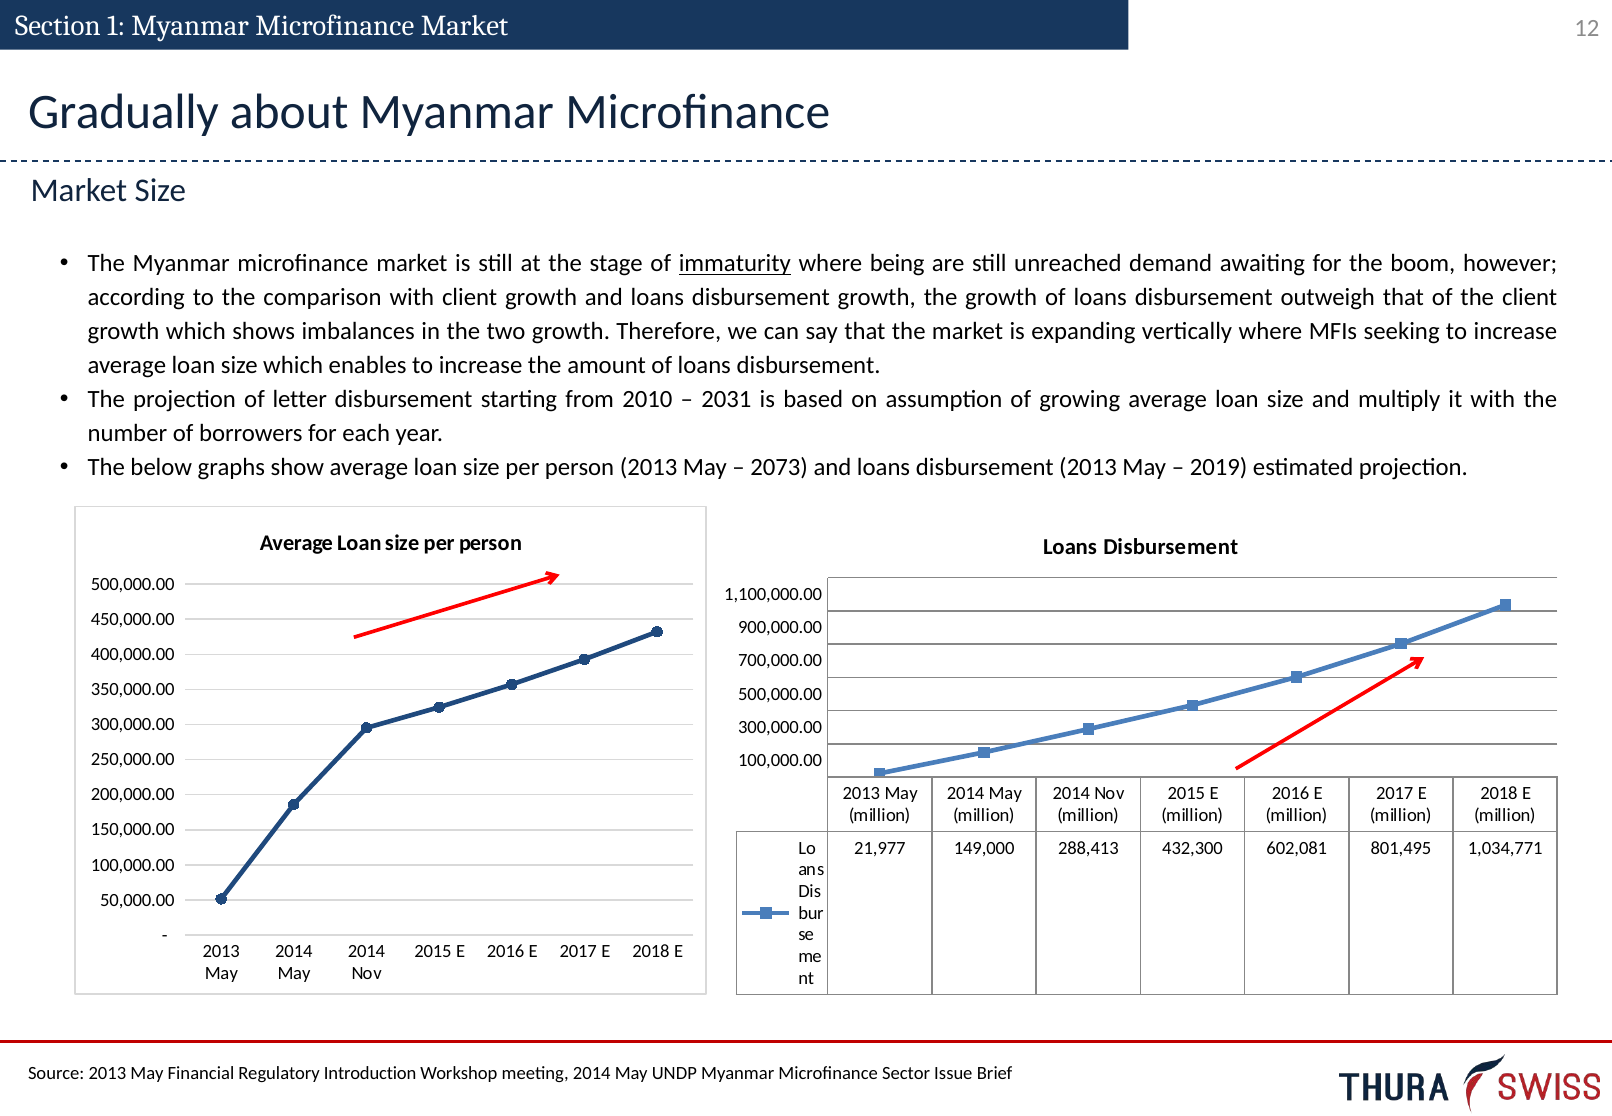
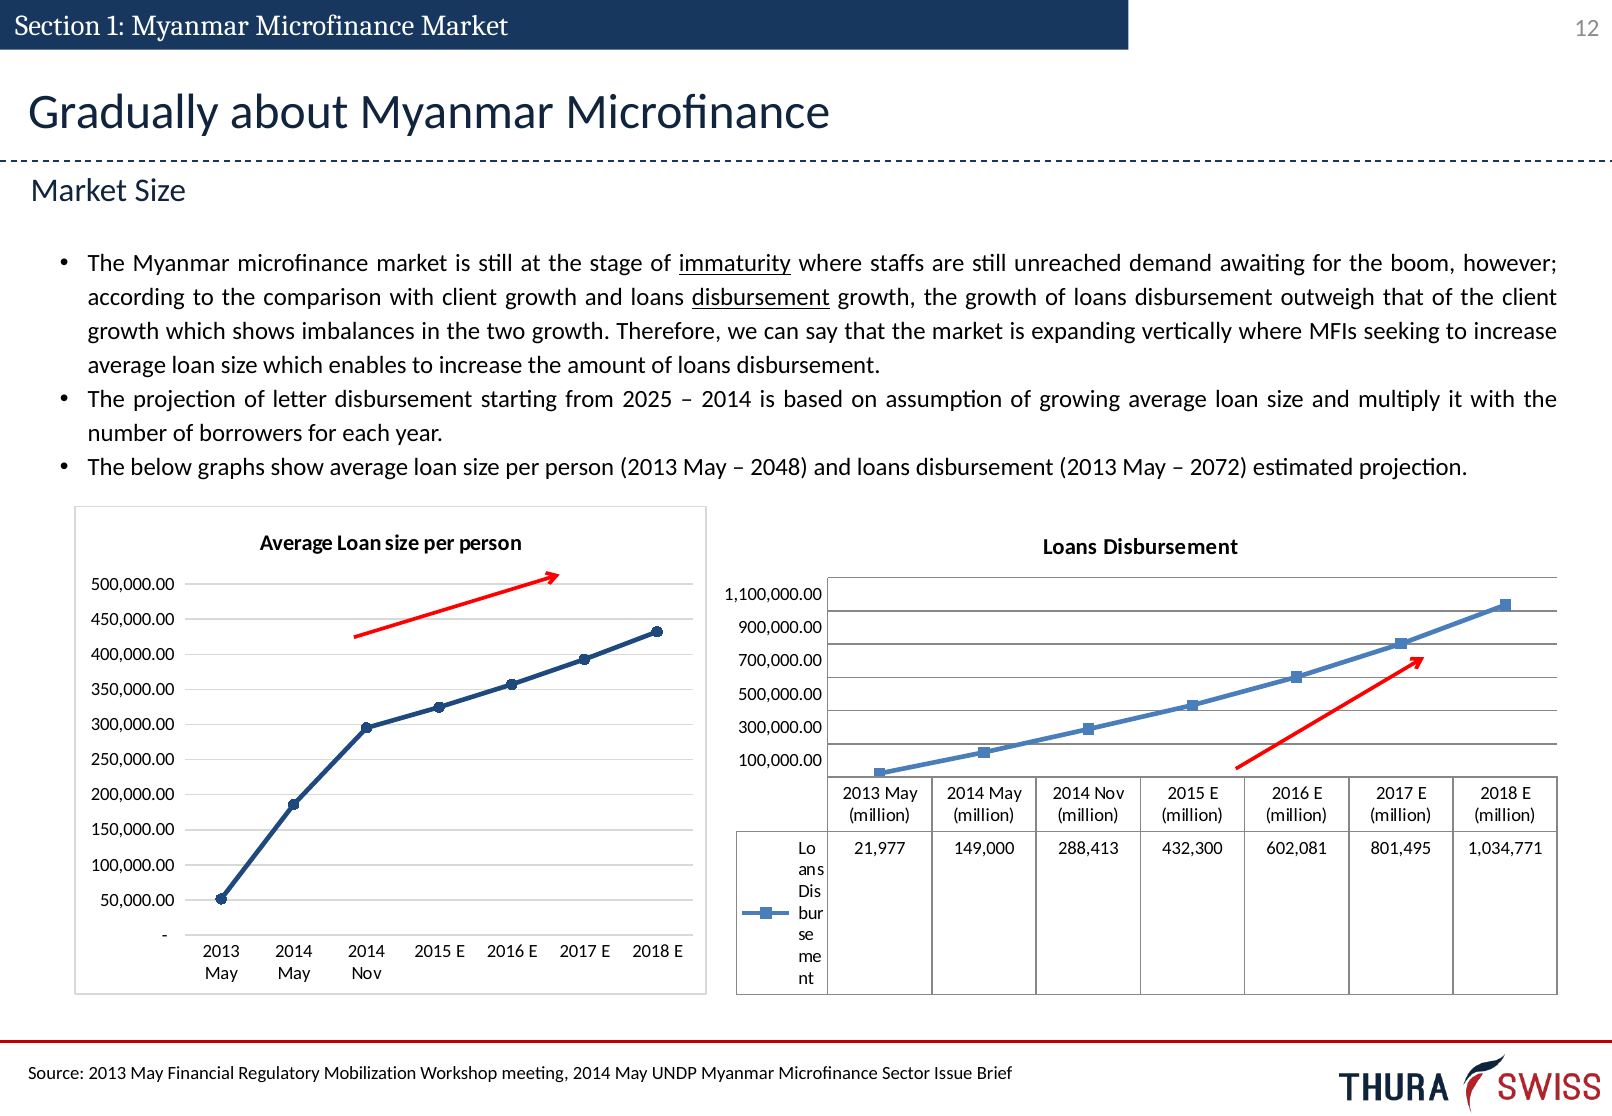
being: being -> staffs (897, 264)
disbursement underline: none -> present (761, 298)
2010: 2010 -> 2025 (647, 399)
2031: 2031 -> 2014 (726, 399)
2073: 2073 -> 2048 (779, 467)
2019: 2019 -> 2072 (1219, 467)
Introduction: Introduction -> Mobilization (370, 1074)
